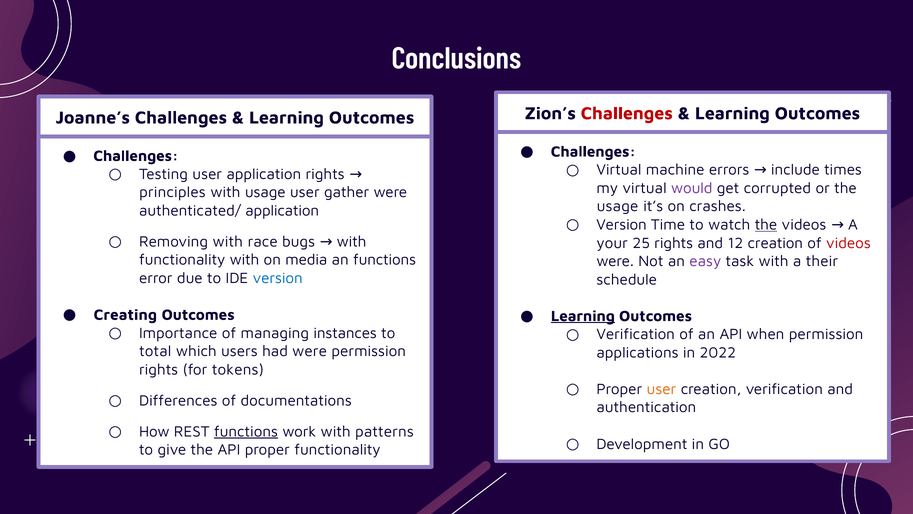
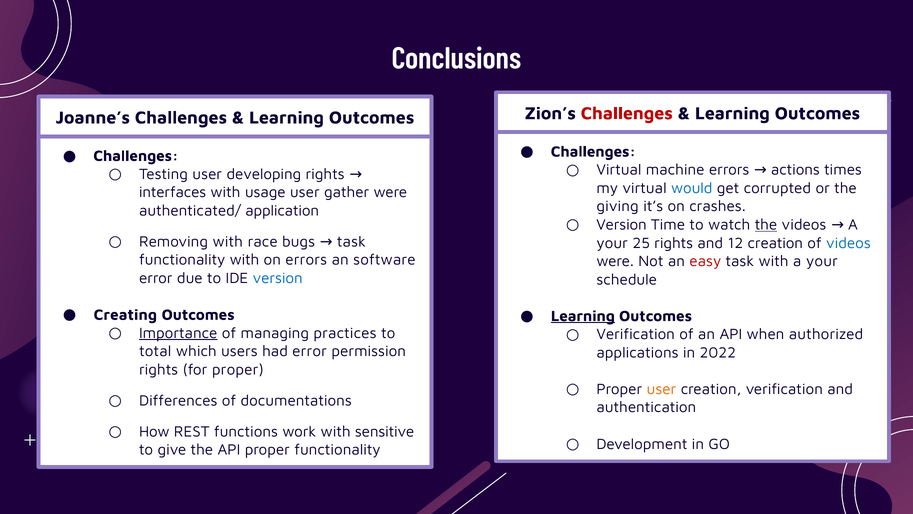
include: include -> actions (795, 170)
user application: application -> developing (264, 174)
would colour: purple -> blue (692, 188)
principles: principles -> interfaces (173, 192)
usage: usage -> giving (618, 206)
bugs with: with -> task (351, 241)
videos colour: red -> blue (848, 243)
on media: media -> errors (306, 260)
an functions: functions -> software (384, 260)
easy colour: purple -> red (705, 261)
a their: their -> your (822, 261)
Importance underline: none -> present (178, 333)
instances: instances -> practices (345, 333)
when permission: permission -> authorized (826, 334)
had were: were -> error (310, 351)
for tokens: tokens -> proper (238, 369)
functions underline: present -> none (246, 431)
patterns: patterns -> sensitive (385, 431)
